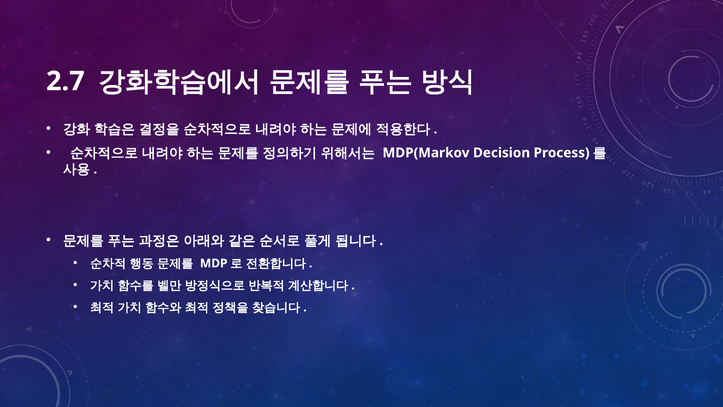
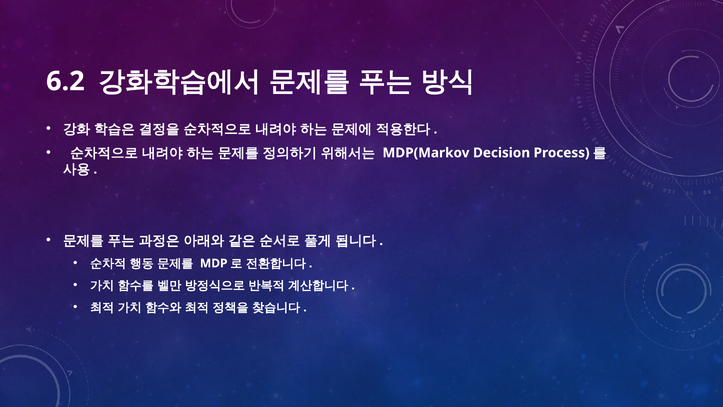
2.7: 2.7 -> 6.2 (65, 81)
